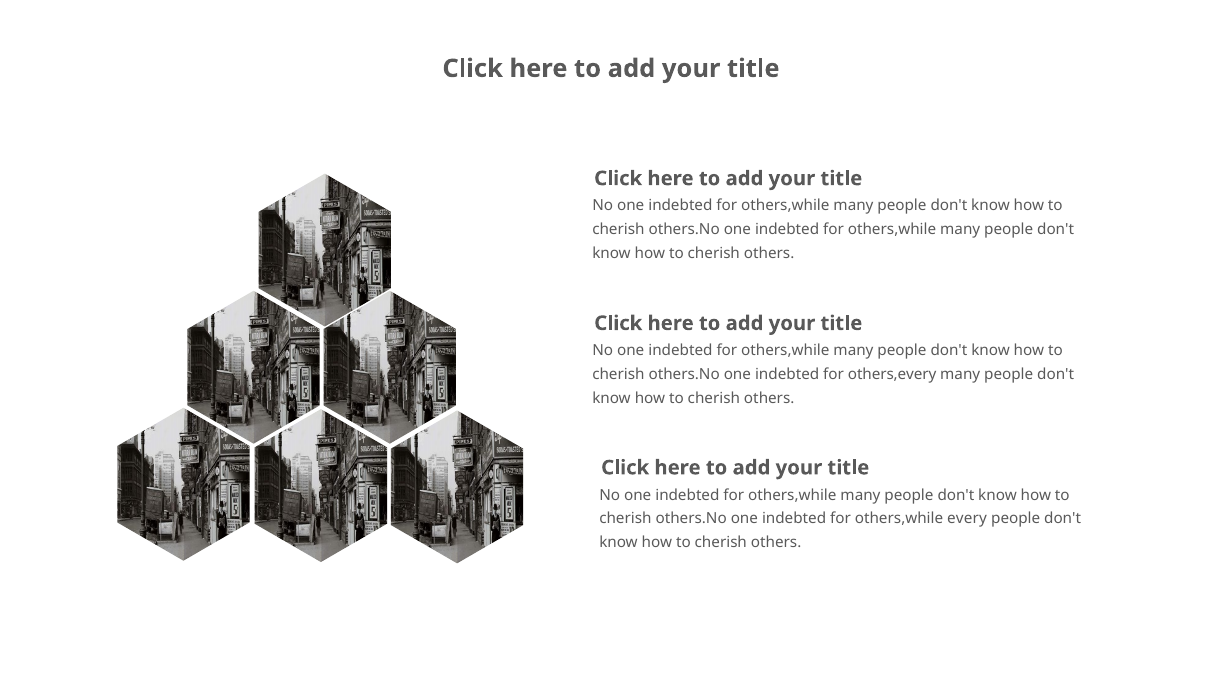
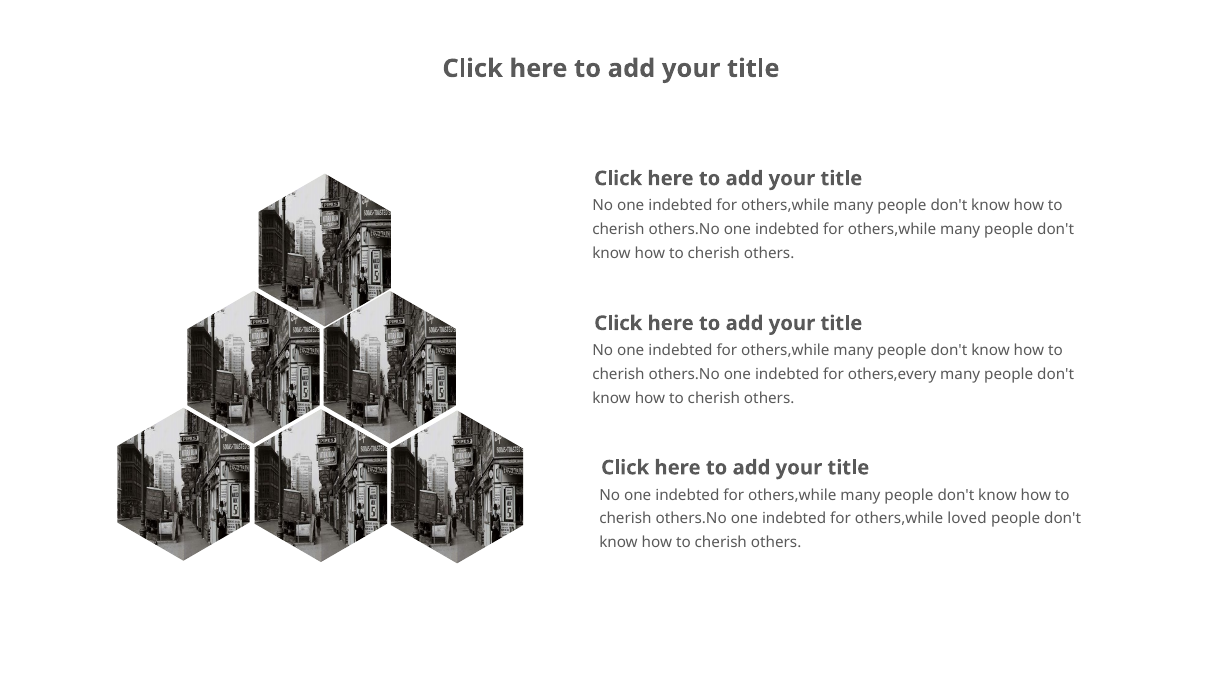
every: every -> loved (967, 519)
